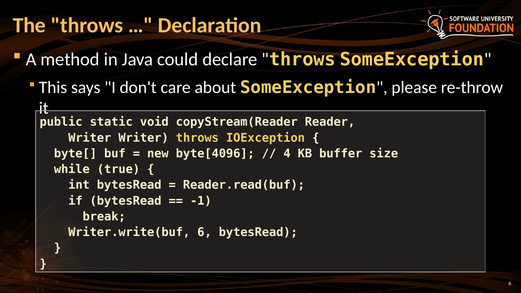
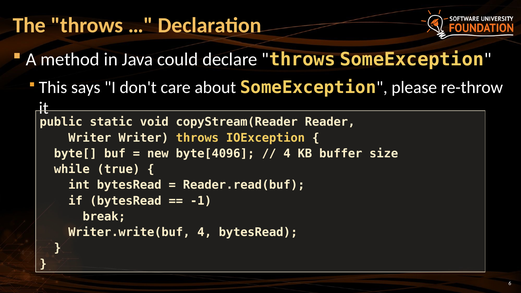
Writer.write(buf 6: 6 -> 4 (205, 232)
